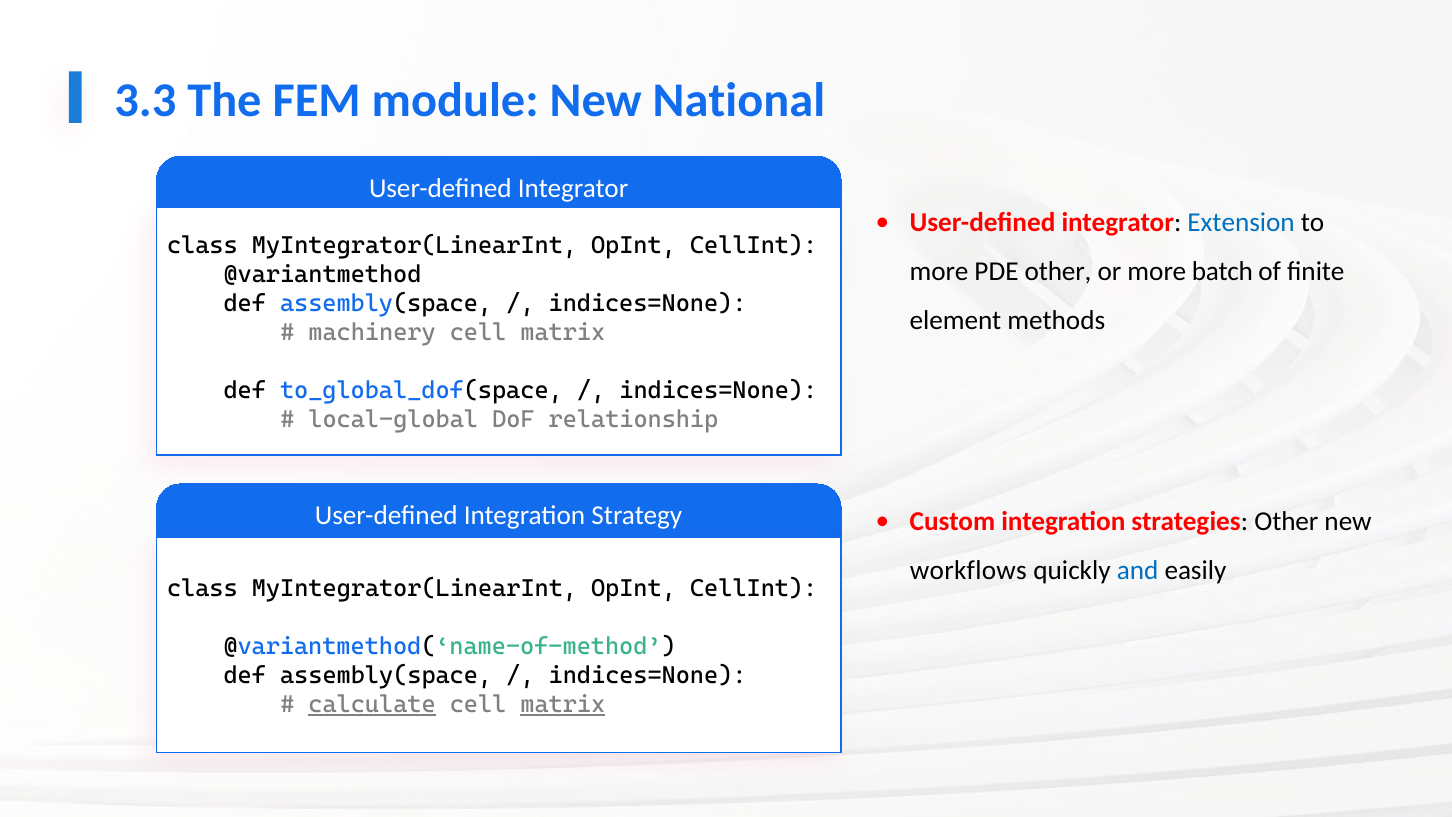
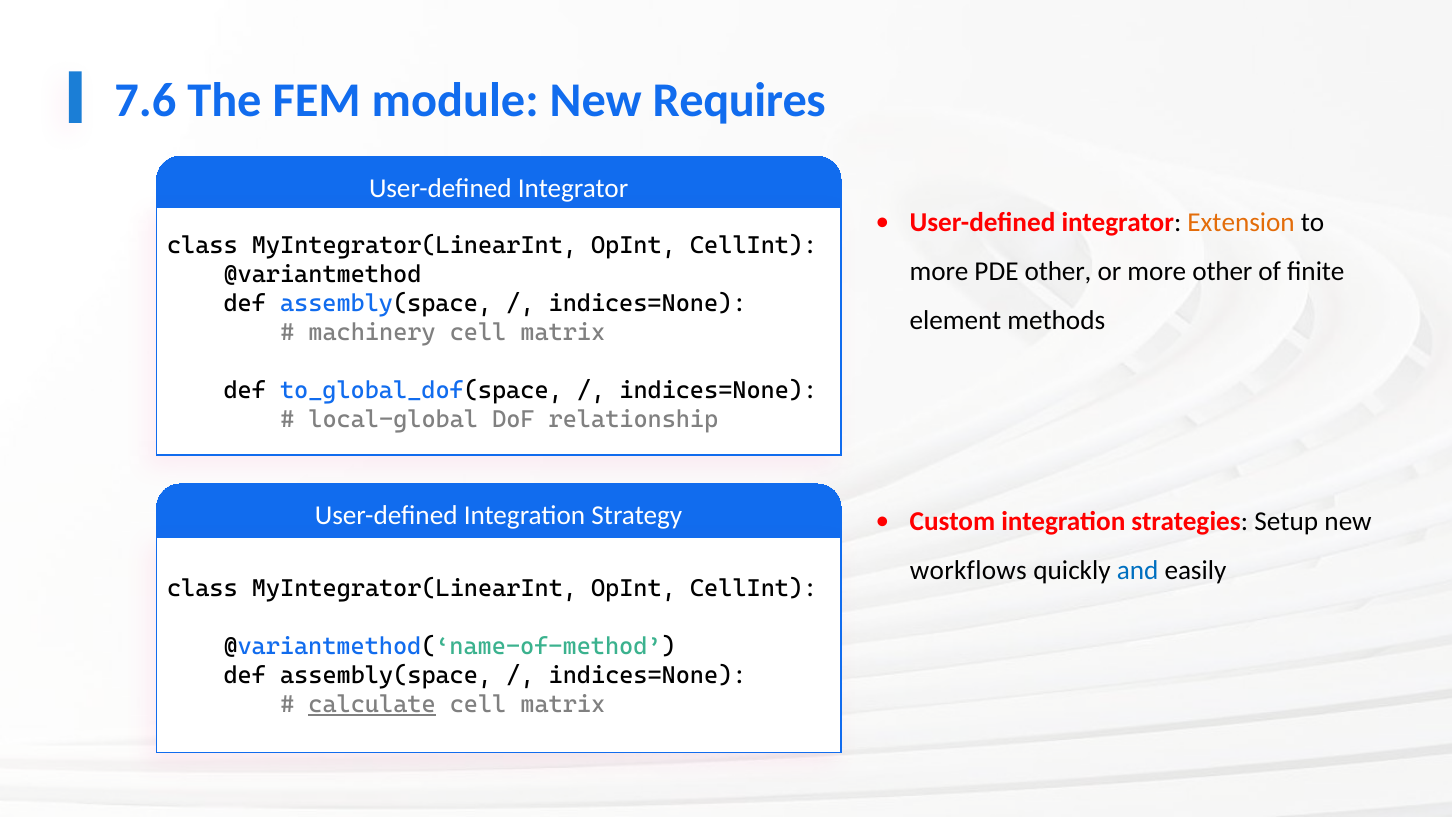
3.3: 3.3 -> 7.6 (145, 100)
National: National -> Requires (739, 100)
Extension colour: blue -> orange (1241, 223)
more batch: batch -> other (1222, 272)
strategies Other: Other -> Setup (1286, 522)
matrix underline: present -> none (563, 704)
